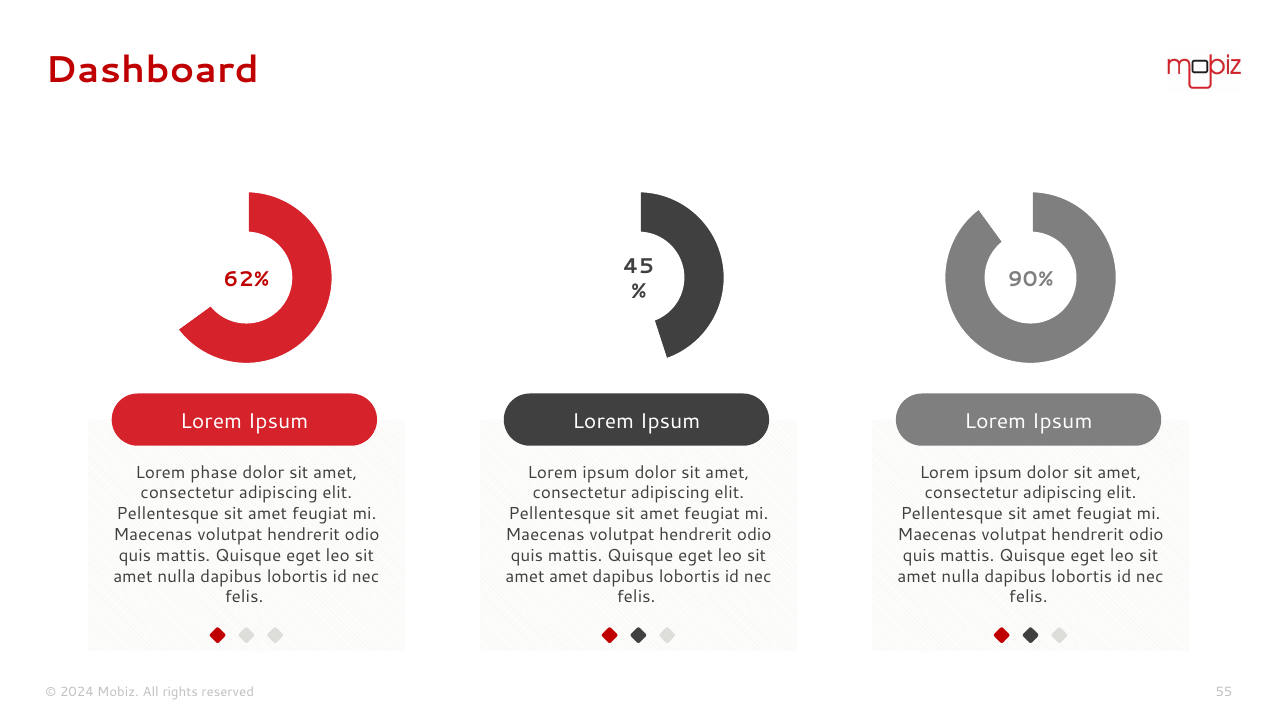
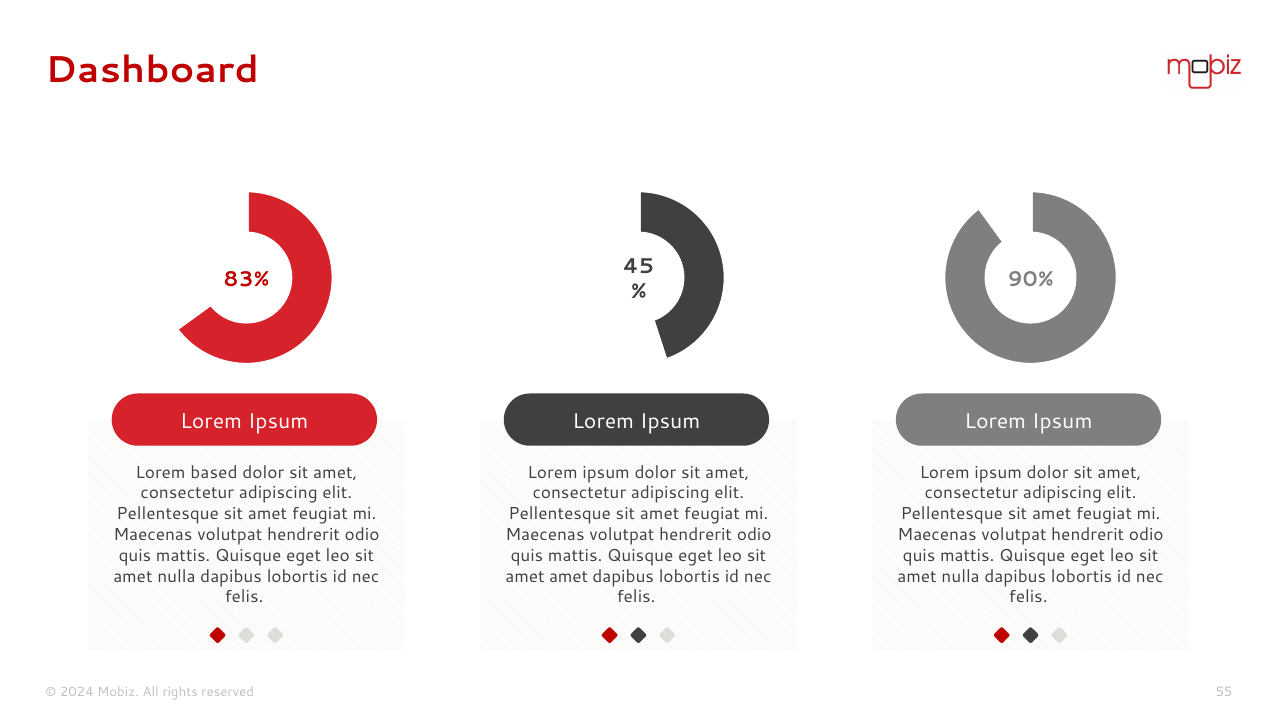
62%: 62% -> 83% (246, 279)
phase: phase -> based (214, 472)
